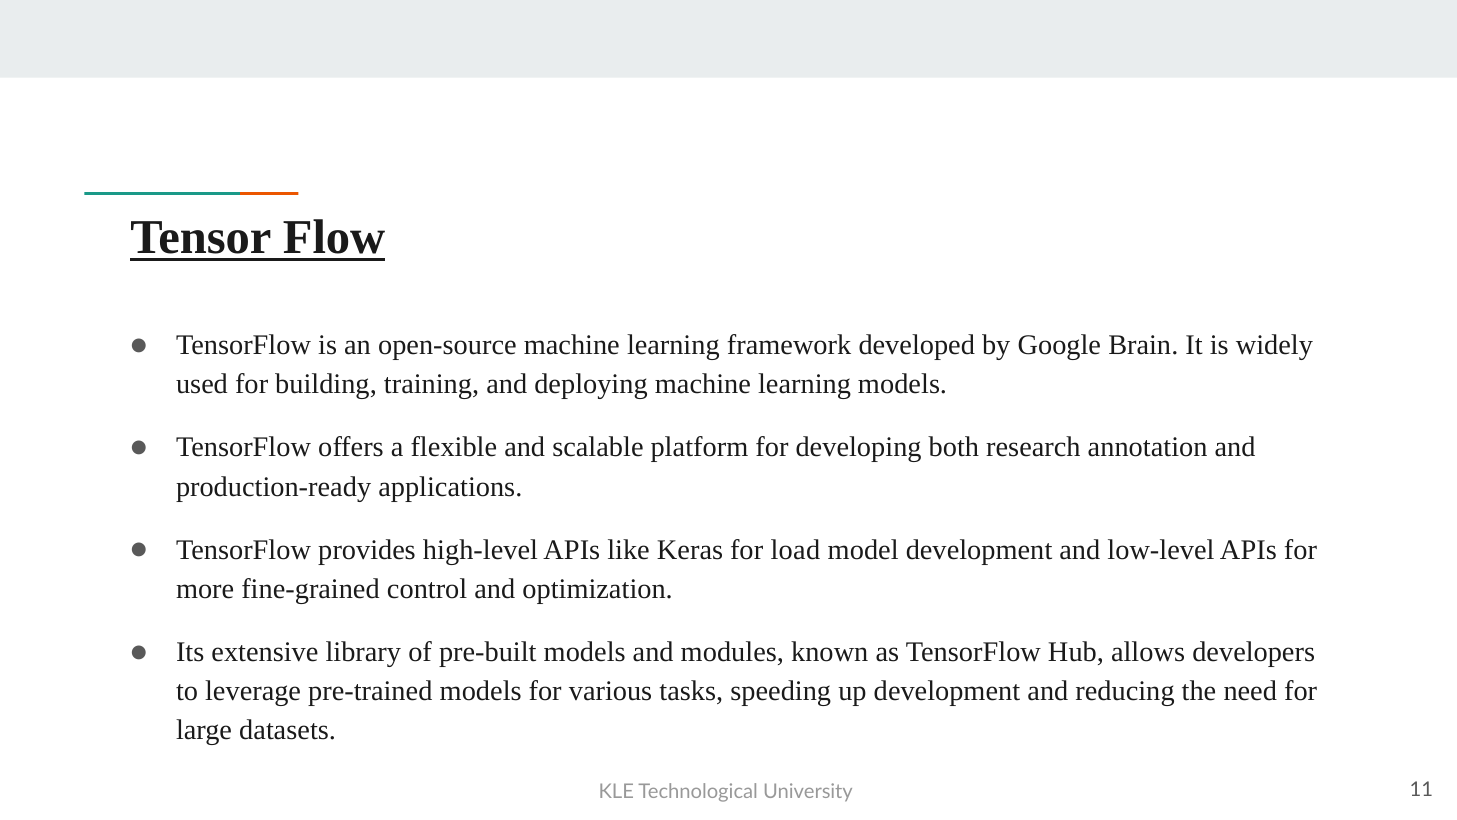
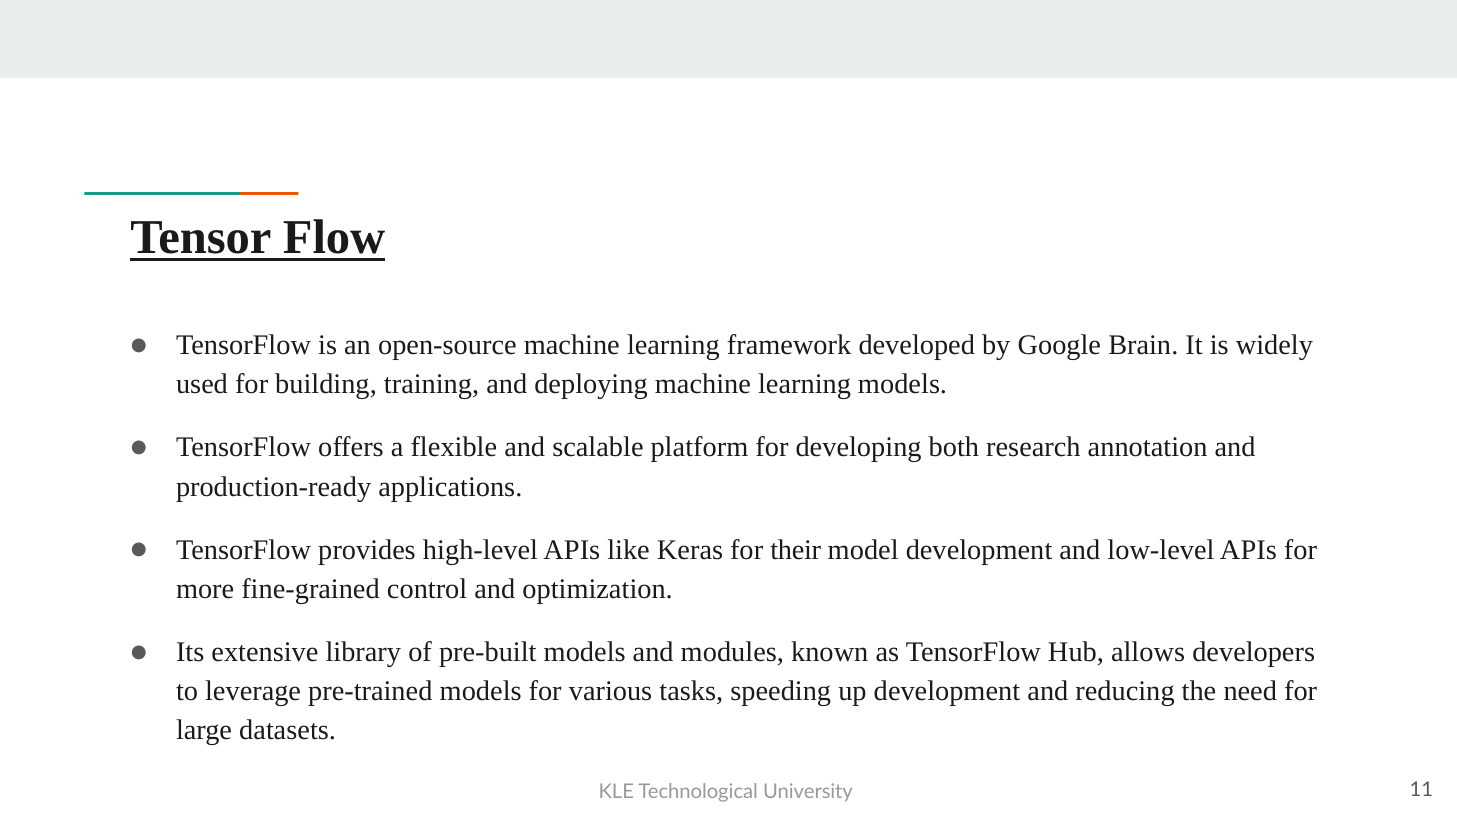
load: load -> their (796, 550)
